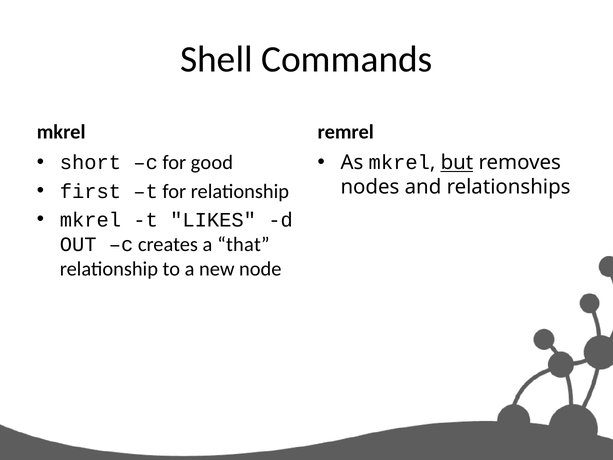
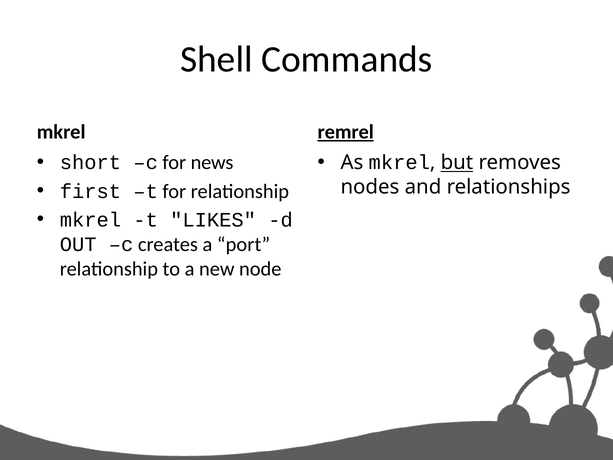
remrel underline: none -> present (346, 132)
good: good -> news (212, 163)
that: that -> port (244, 244)
